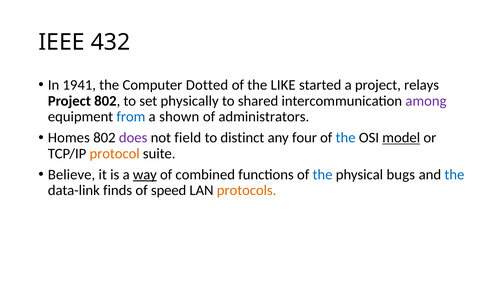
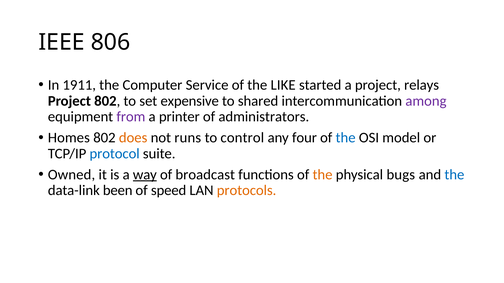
432: 432 -> 806 (111, 42)
1941: 1941 -> 1911 (79, 85)
Dotted: Dotted -> Service (207, 85)
physically: physically -> expensive (190, 101)
from colour: blue -> purple (131, 117)
shown: shown -> printer (179, 117)
does colour: purple -> orange (133, 138)
field: field -> runs (188, 138)
distinct: distinct -> control (242, 138)
model underline: present -> none (401, 138)
protocol colour: orange -> blue (115, 154)
Believe: Believe -> Owned (72, 175)
combined: combined -> broadcast (205, 175)
the colour: blue -> orange (323, 175)
finds: finds -> been (118, 191)
